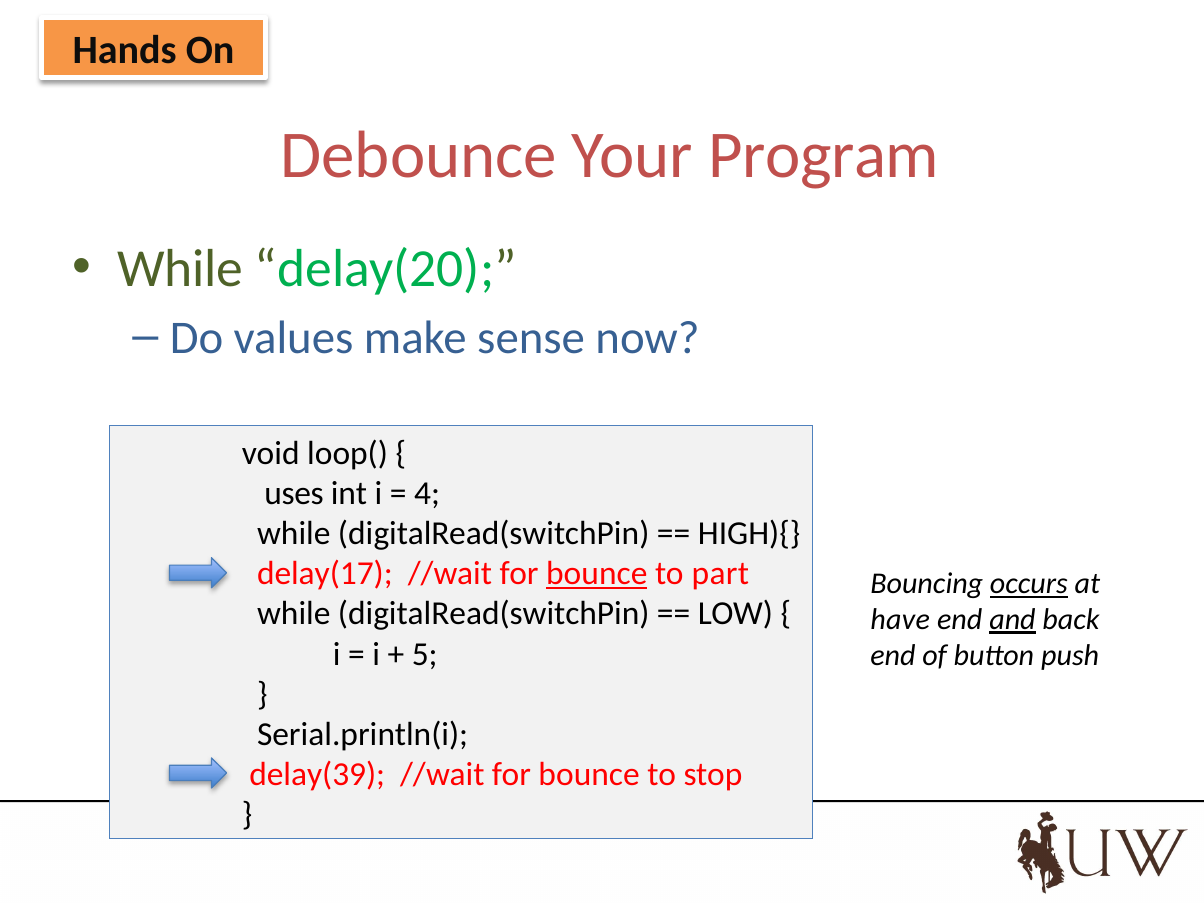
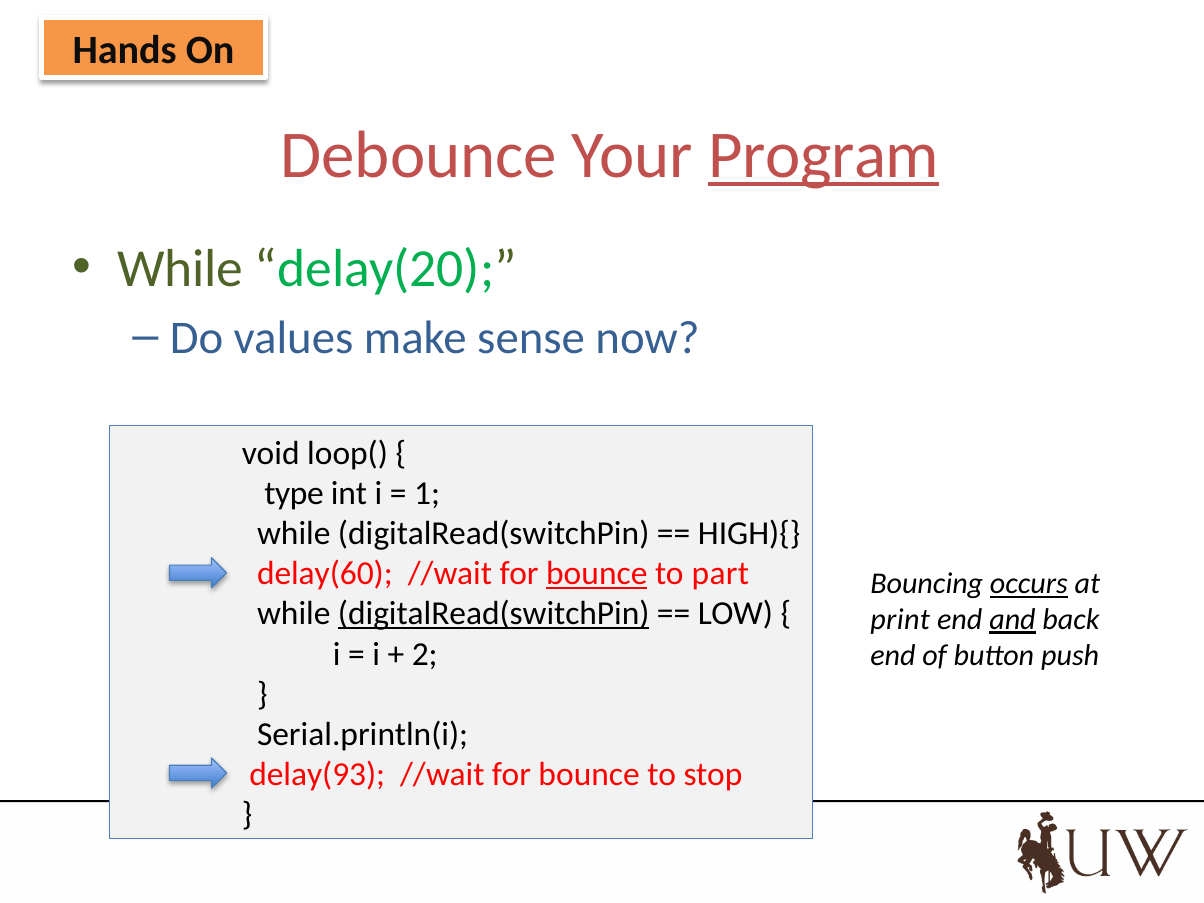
Program underline: none -> present (824, 155)
uses: uses -> type (294, 493)
4: 4 -> 1 (427, 493)
delay(17: delay(17 -> delay(60 (325, 574)
digitalRead(switchPin underline: none -> present (494, 614)
have: have -> print (900, 620)
5: 5 -> 2 (425, 654)
delay(39: delay(39 -> delay(93 (317, 775)
